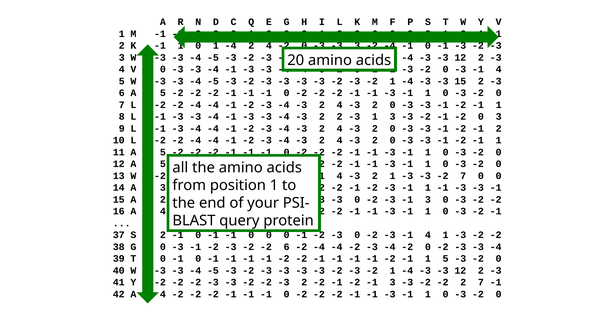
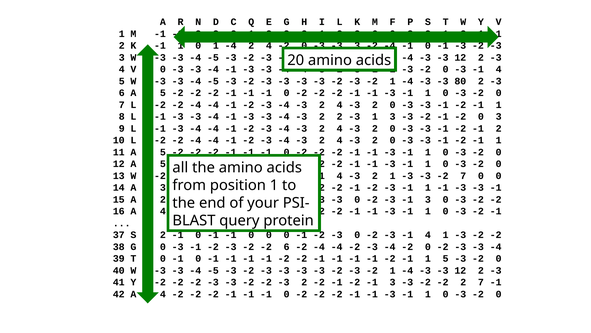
-3 15: 15 -> 80 (460, 81)
